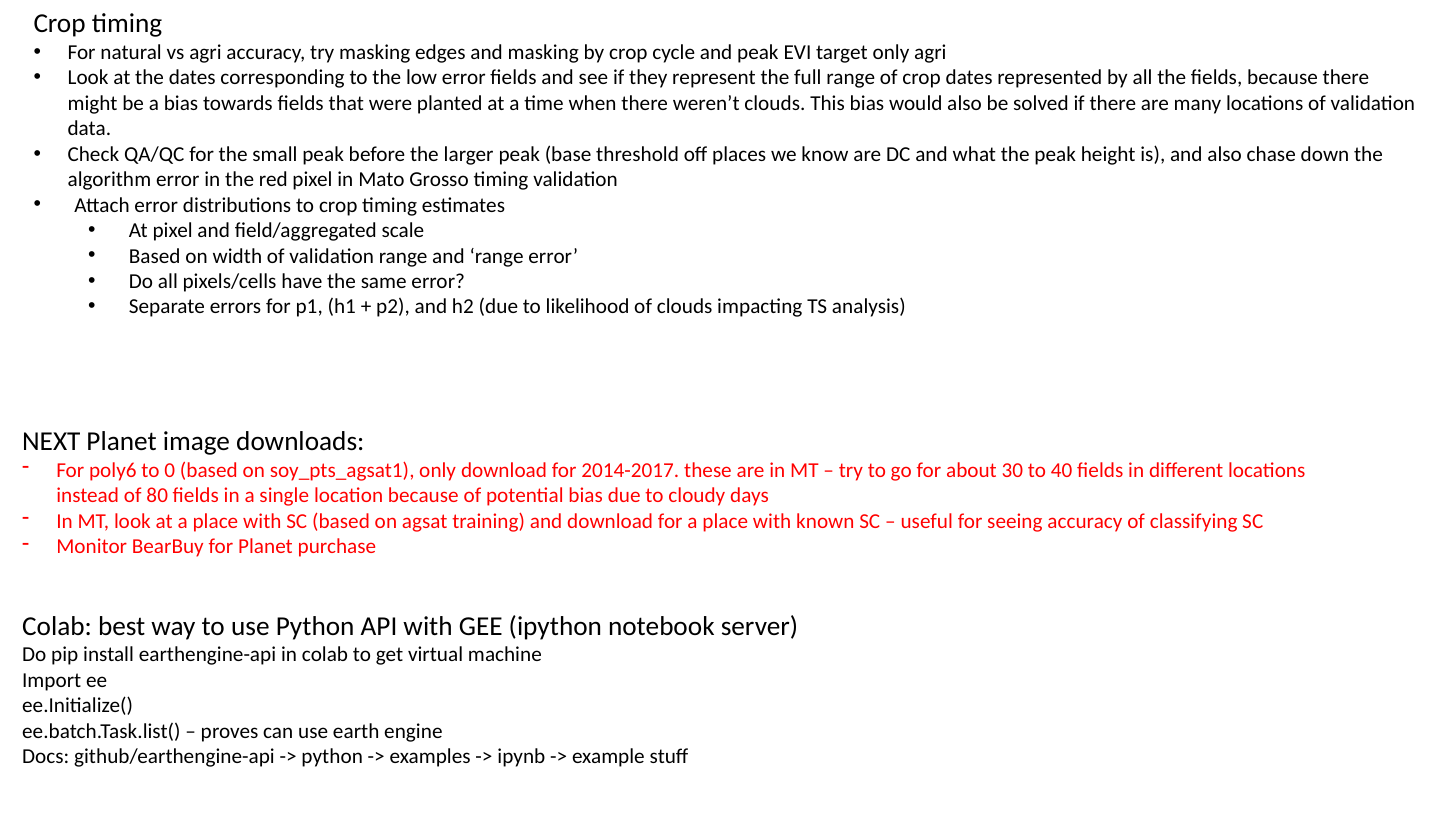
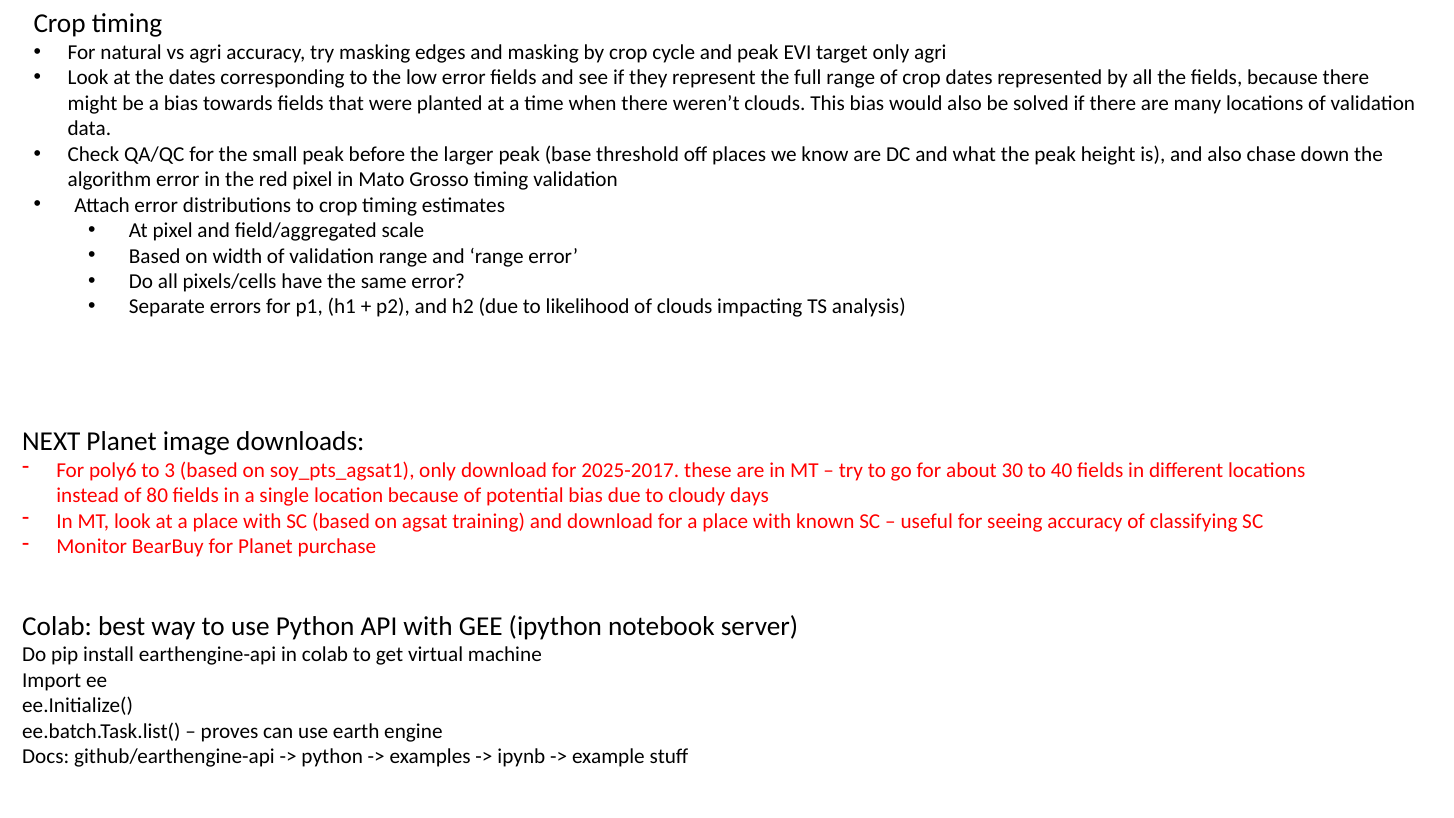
0: 0 -> 3 (170, 470)
2014-2017: 2014-2017 -> 2025-2017 (630, 470)
